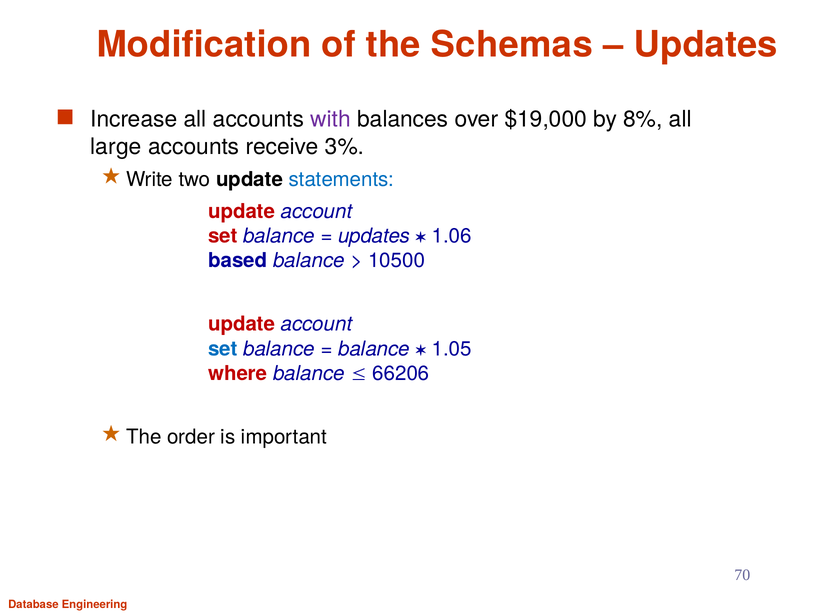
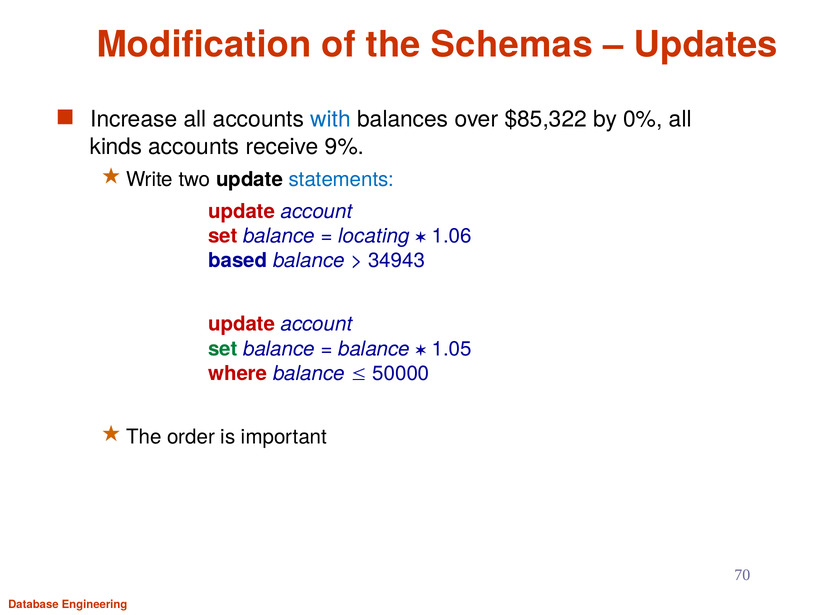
with colour: purple -> blue (331, 119)
$19,000: $19,000 -> $85,322 (546, 119)
8%: 8% -> 0% (643, 119)
large: large -> kinds (116, 147)
3%: 3% -> 9% (344, 147)
updates: updates -> locating (374, 236)
10500: 10500 -> 34943 (397, 261)
set colour: blue -> green (223, 349)
66206: 66206 -> 50000 (401, 373)
